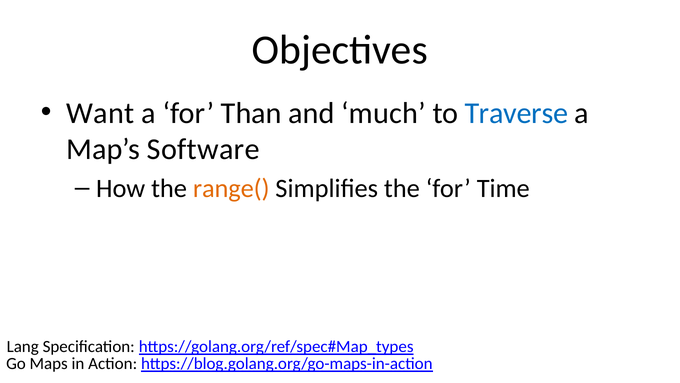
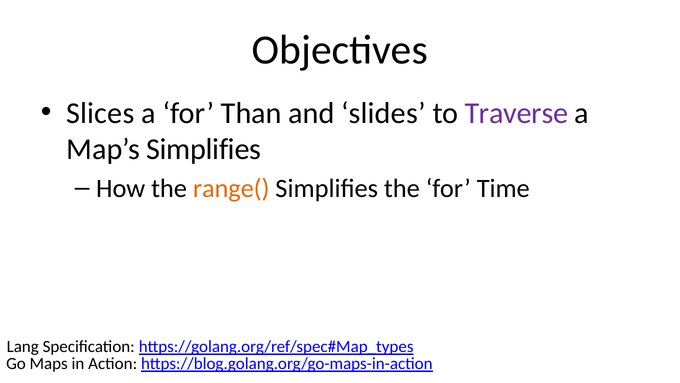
Want: Want -> Slices (100, 113)
much: much -> slides (383, 113)
Traverse colour: blue -> purple (516, 113)
Map’s Software: Software -> Simplifies (204, 149)
